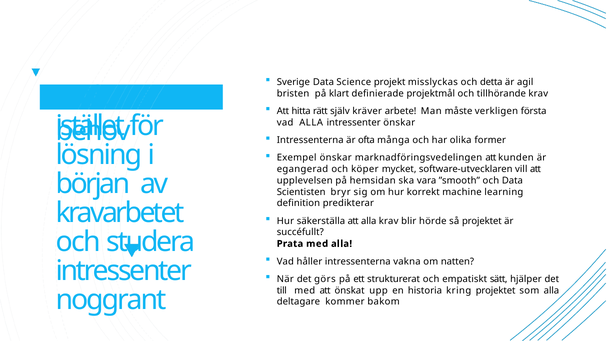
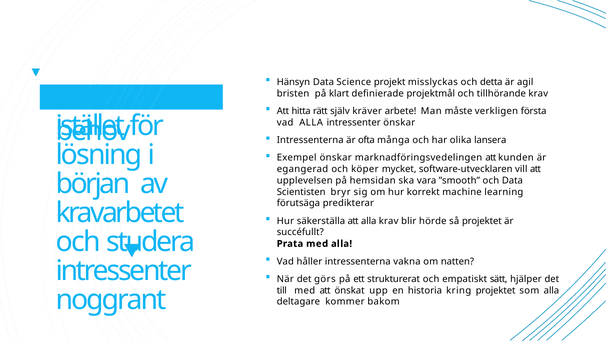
Sverige: Sverige -> Hänsyn (293, 82)
former: former -> lansera (490, 140)
definition: definition -> förutsäga (298, 204)
